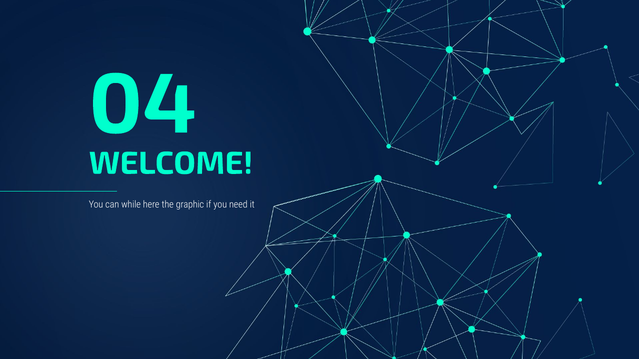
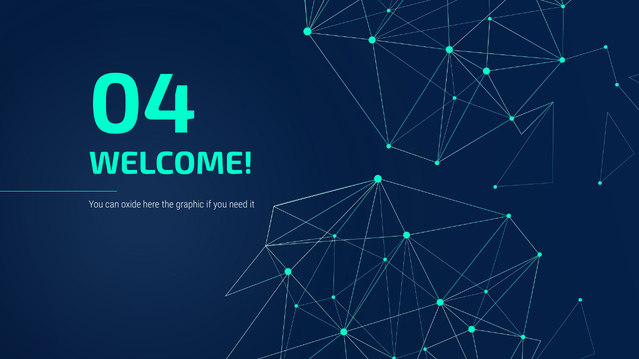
while: while -> oxide (131, 205)
